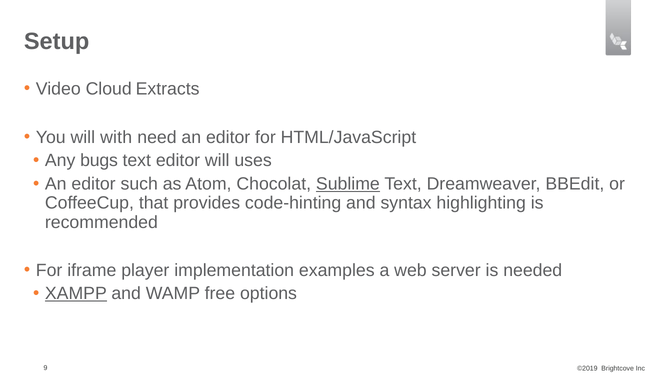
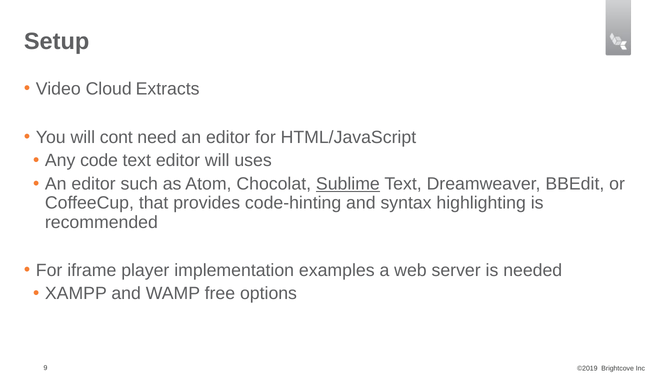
with: with -> cont (116, 137)
bugs: bugs -> code (99, 160)
XAMPP underline: present -> none (76, 293)
